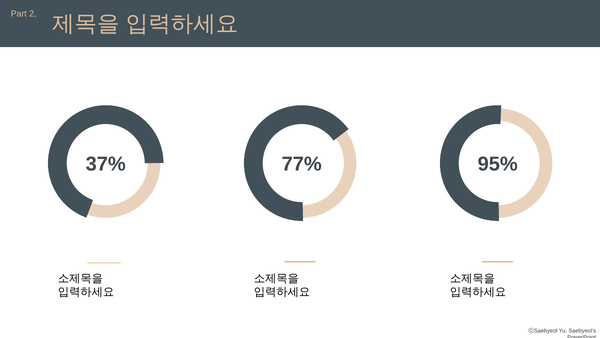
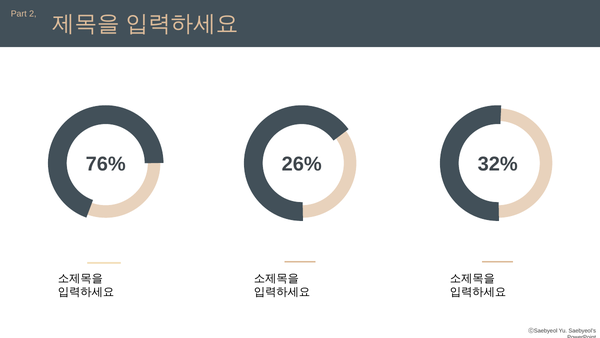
37%: 37% -> 76% (106, 164)
77%: 77% -> 26% (302, 164)
95%: 95% -> 32% (498, 164)
